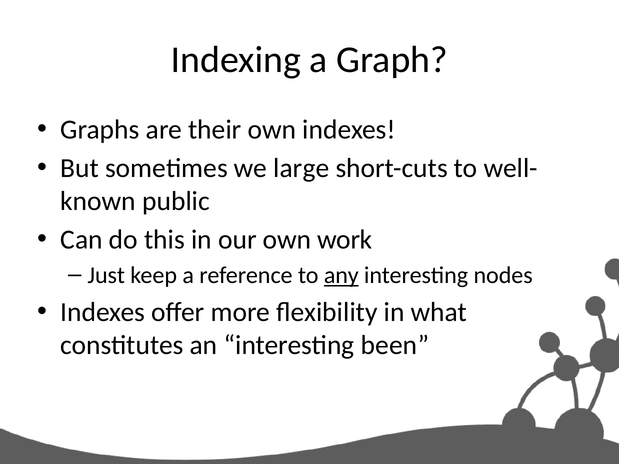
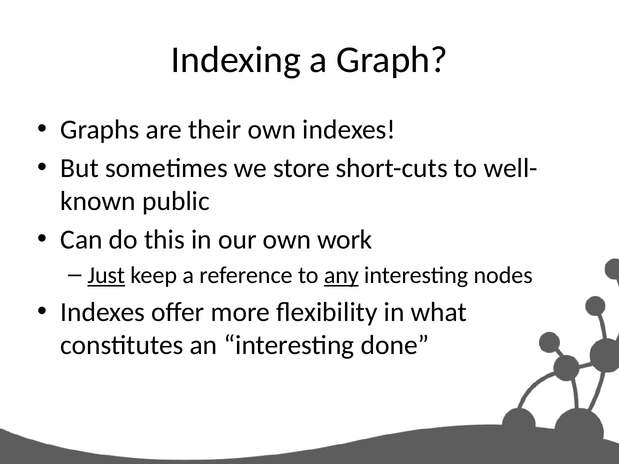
large: large -> store (302, 168)
Just underline: none -> present (106, 275)
been: been -> done (395, 345)
